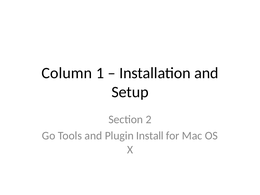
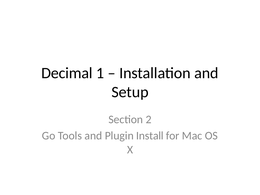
Column: Column -> Decimal (67, 73)
